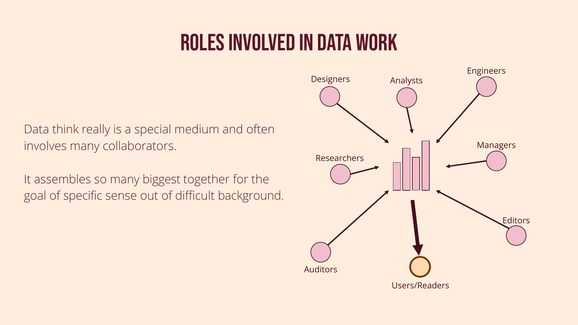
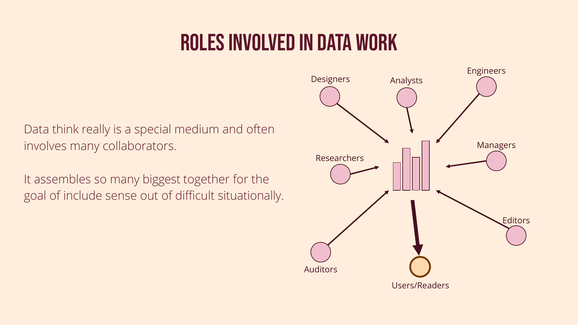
specific: specific -> include (83, 196)
background: background -> situationally (251, 196)
